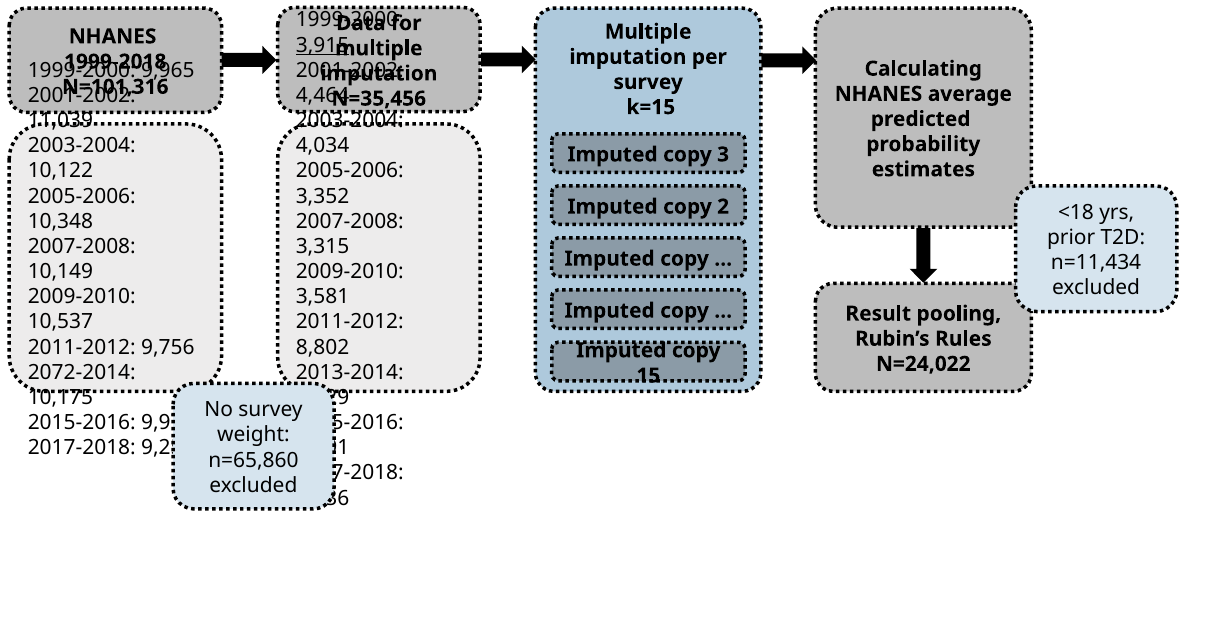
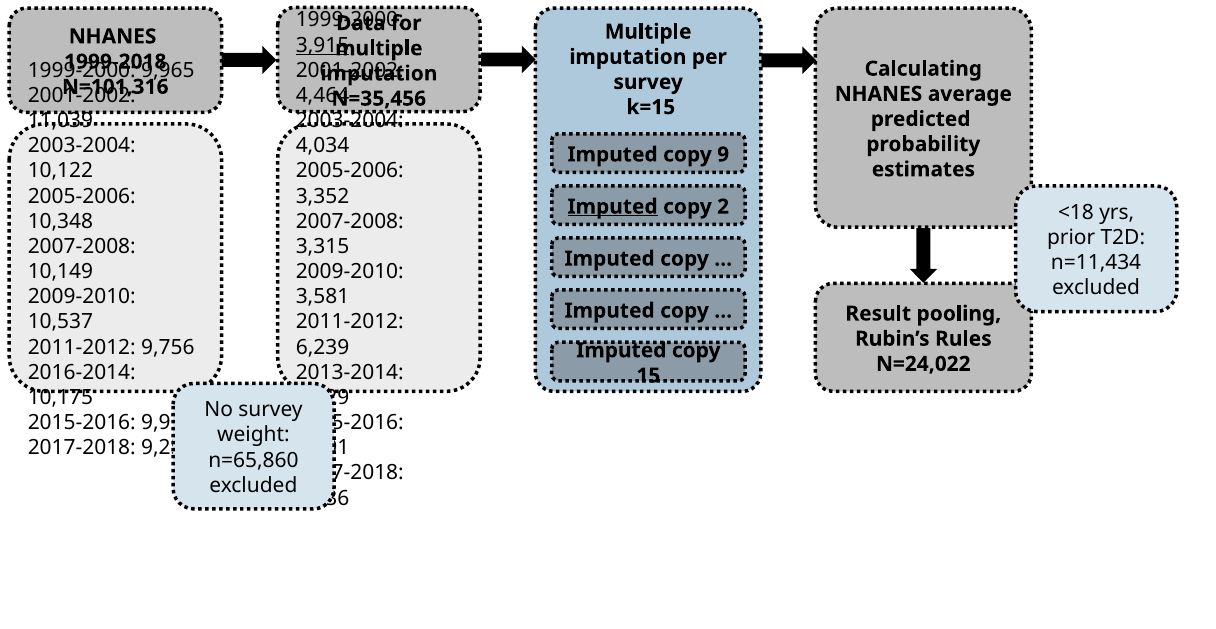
3: 3 -> 9 (723, 154)
Imputed underline: none -> present (613, 206)
8,802: 8,802 -> 6,239 (323, 347)
2072-2014: 2072-2014 -> 2016-2014 (82, 372)
